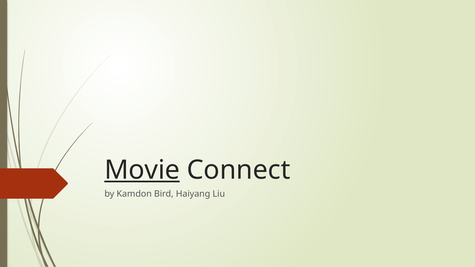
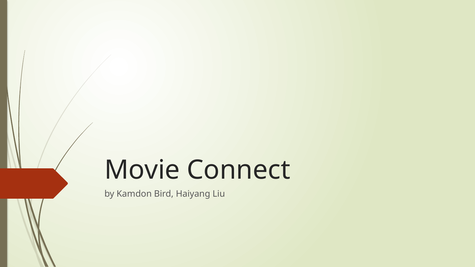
Movie underline: present -> none (142, 170)
